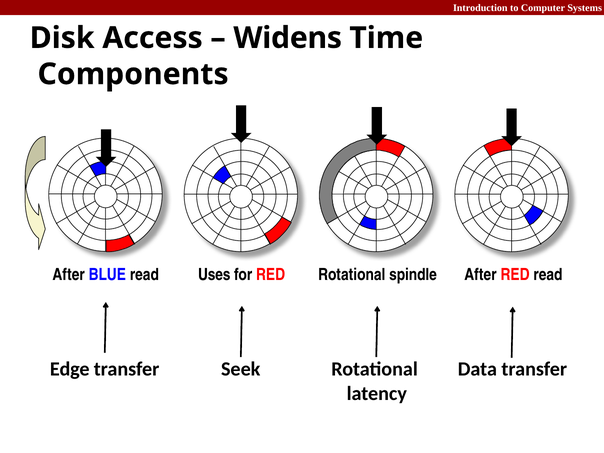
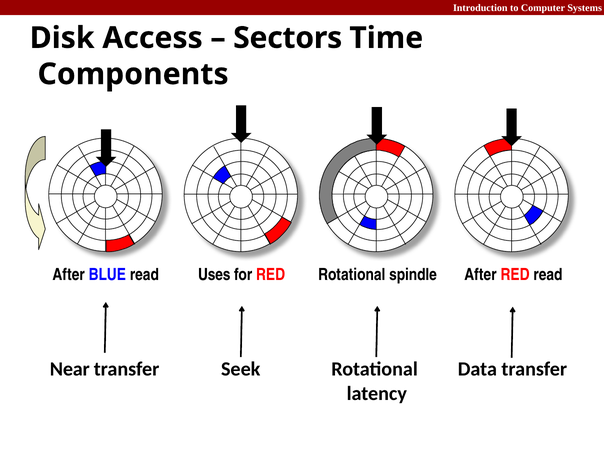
Widens: Widens -> Sectors (288, 38)
Edge: Edge -> Near (70, 369)
